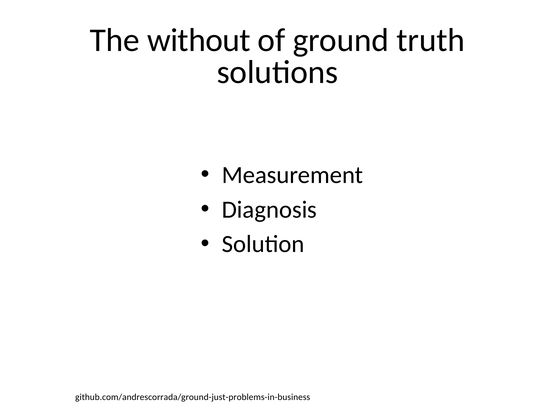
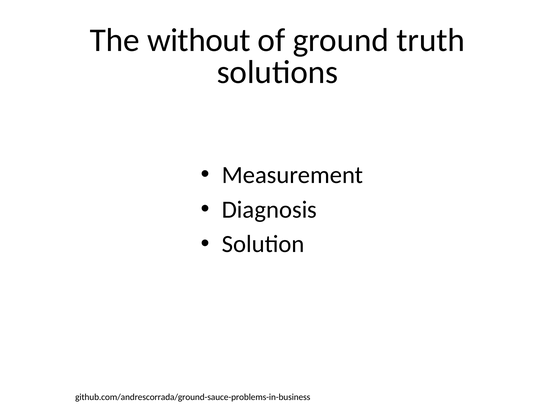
github.com/andrescorrada/ground-just-problems-in-business: github.com/andrescorrada/ground-just-problems-in-business -> github.com/andrescorrada/ground-sauce-problems-in-business (193, 397)
